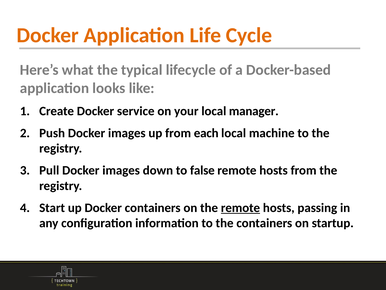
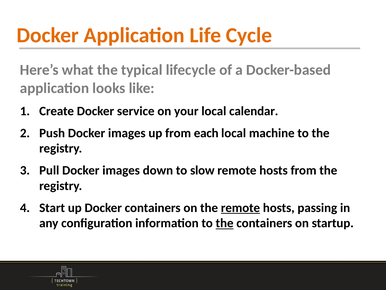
manager: manager -> calendar (254, 111)
false: false -> slow (202, 170)
the underline: none -> present (225, 223)
